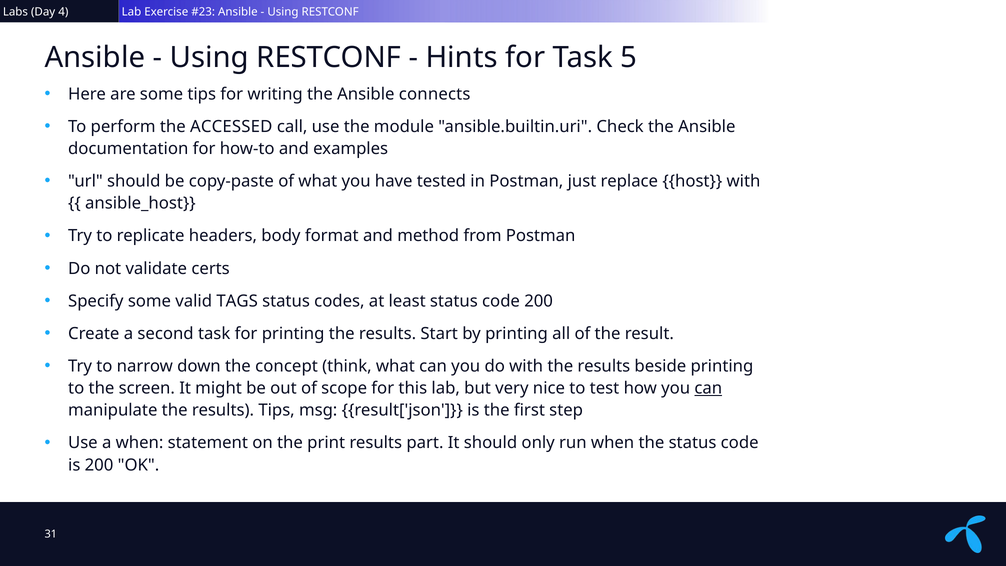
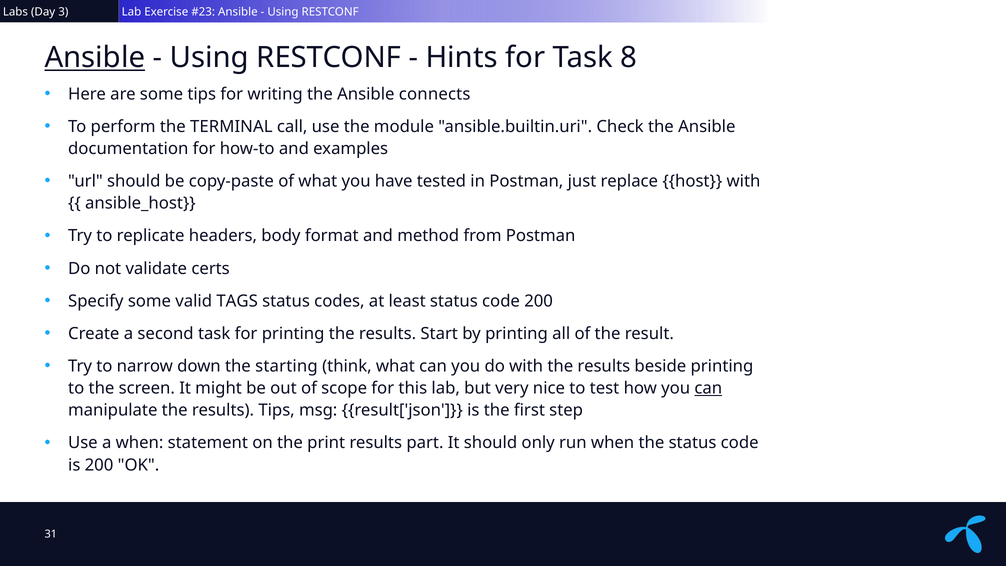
4: 4 -> 3 (63, 12)
Ansible underline: none -> present (95, 58)
5: 5 -> 8 (629, 58)
ACCESSED: ACCESSED -> TERMINAL (231, 127)
concept: concept -> starting (286, 366)
